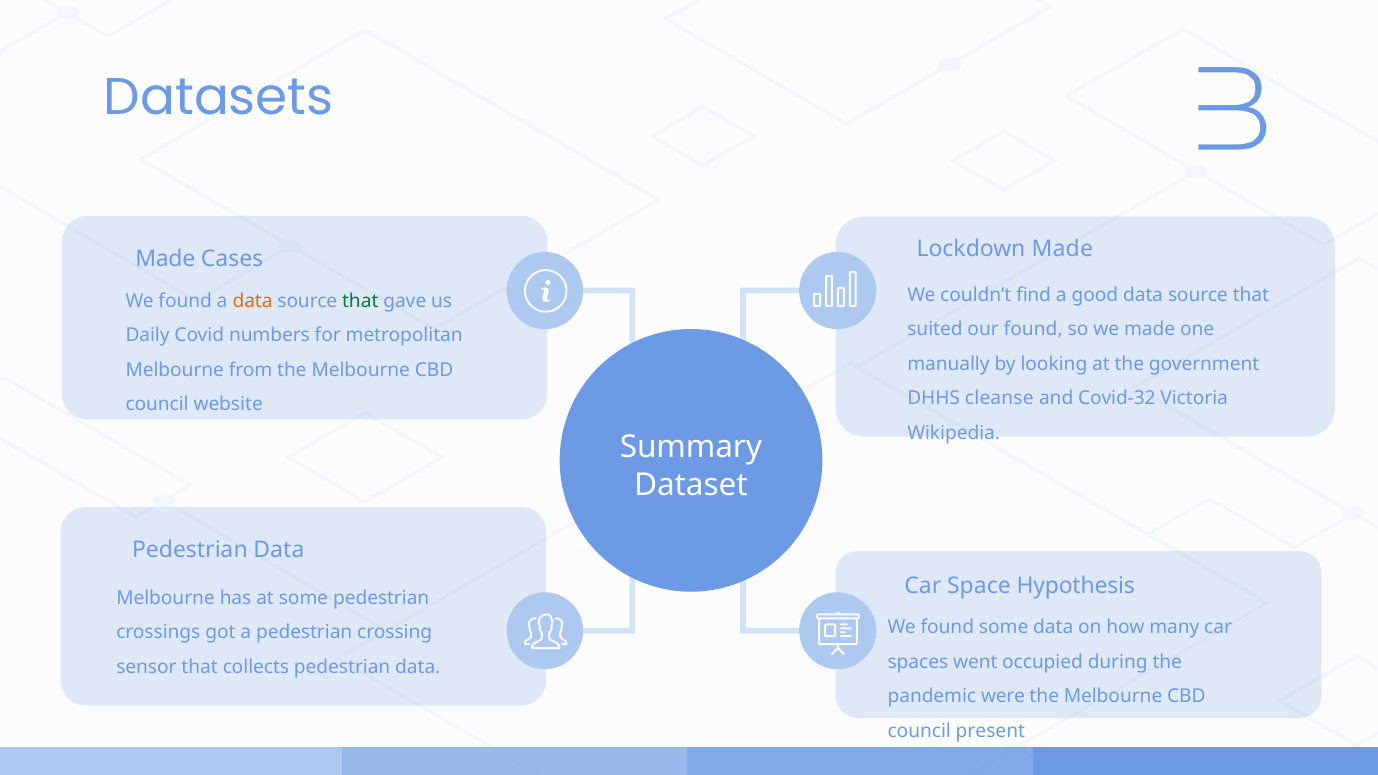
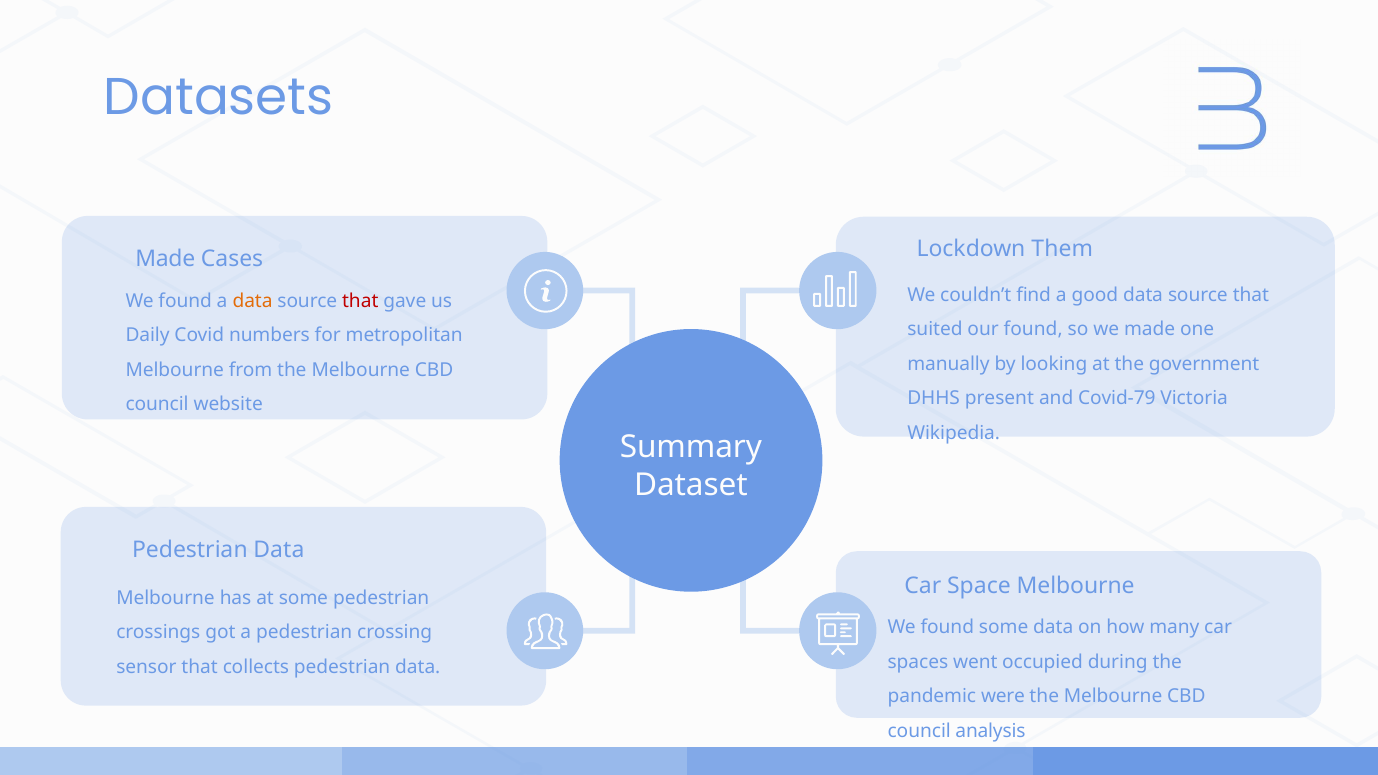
Lockdown Made: Made -> Them (1062, 249)
that colour: green -> red (360, 301)
cleanse: cleanse -> present (999, 399)
Covid-32: Covid-32 -> Covid-79 (1117, 399)
Space Hypothesis: Hypothesis -> Melbourne (1076, 586)
present: present -> analysis (990, 731)
